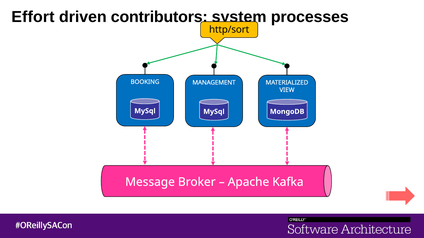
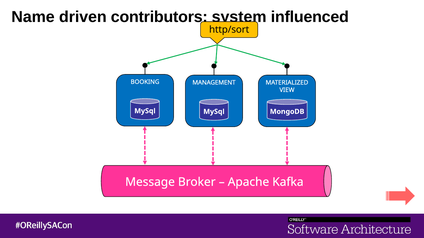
Effort: Effort -> Name (33, 17)
processes: processes -> influenced (310, 17)
